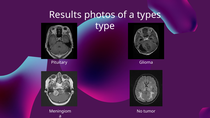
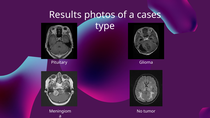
types: types -> cases (149, 15)
